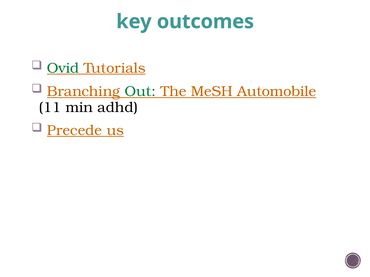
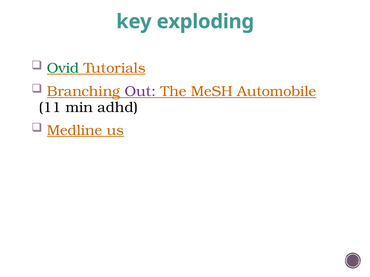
outcomes: outcomes -> exploding (205, 22)
Out colour: green -> purple (140, 92)
Precede: Precede -> Medline (75, 131)
